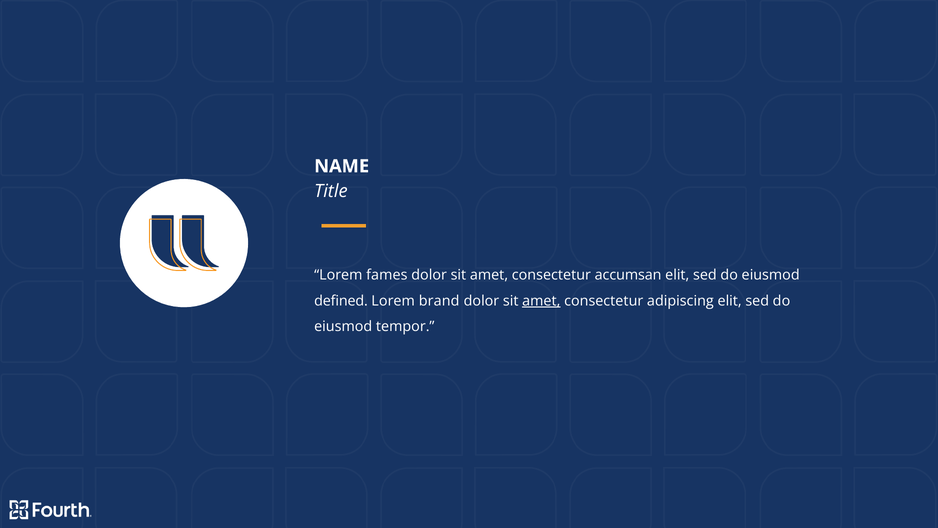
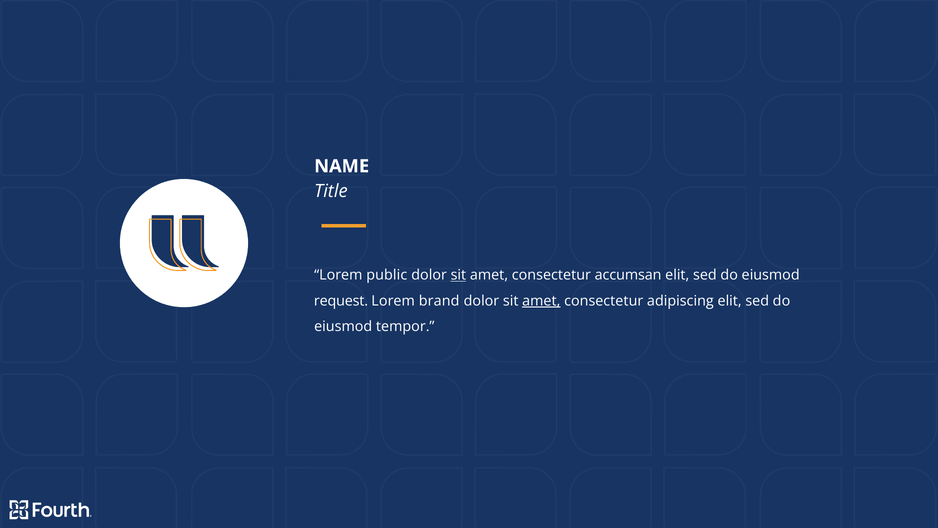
fames: fames -> public (387, 275)
sit underline: none -> present (458, 275)
defined: defined -> request (341, 301)
